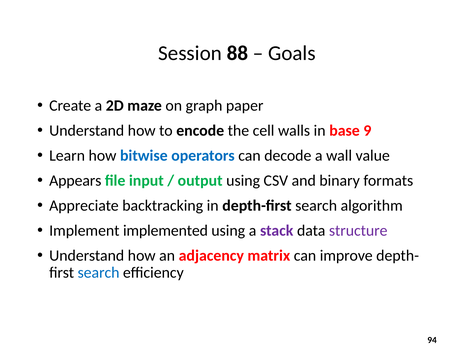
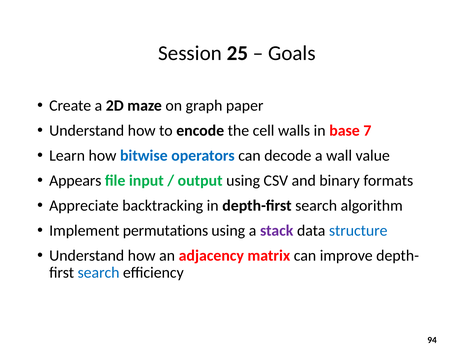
88: 88 -> 25 (237, 53)
9: 9 -> 7 (367, 130)
implemented: implemented -> permutations (165, 230)
structure colour: purple -> blue (358, 230)
